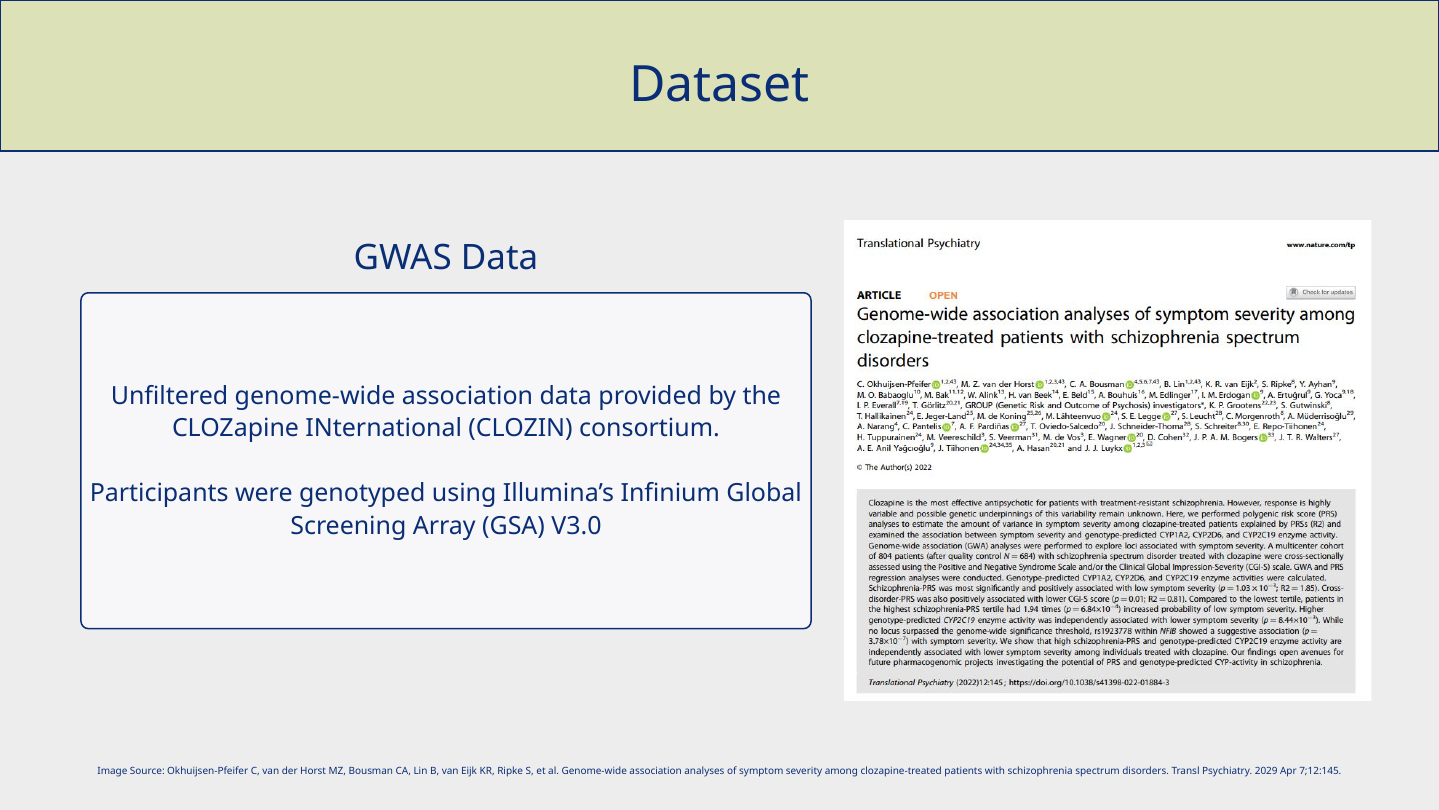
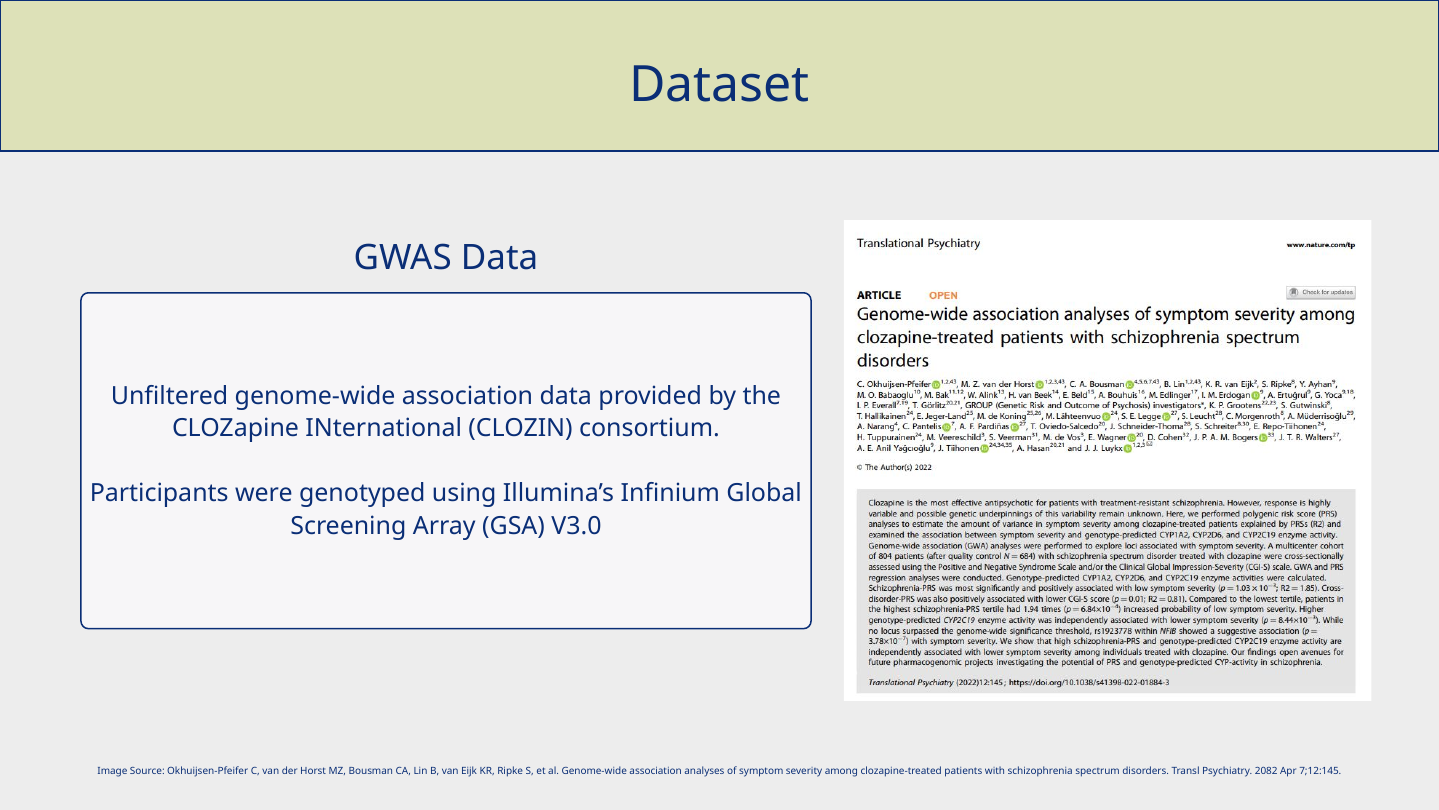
2029: 2029 -> 2082 (1266, 770)
